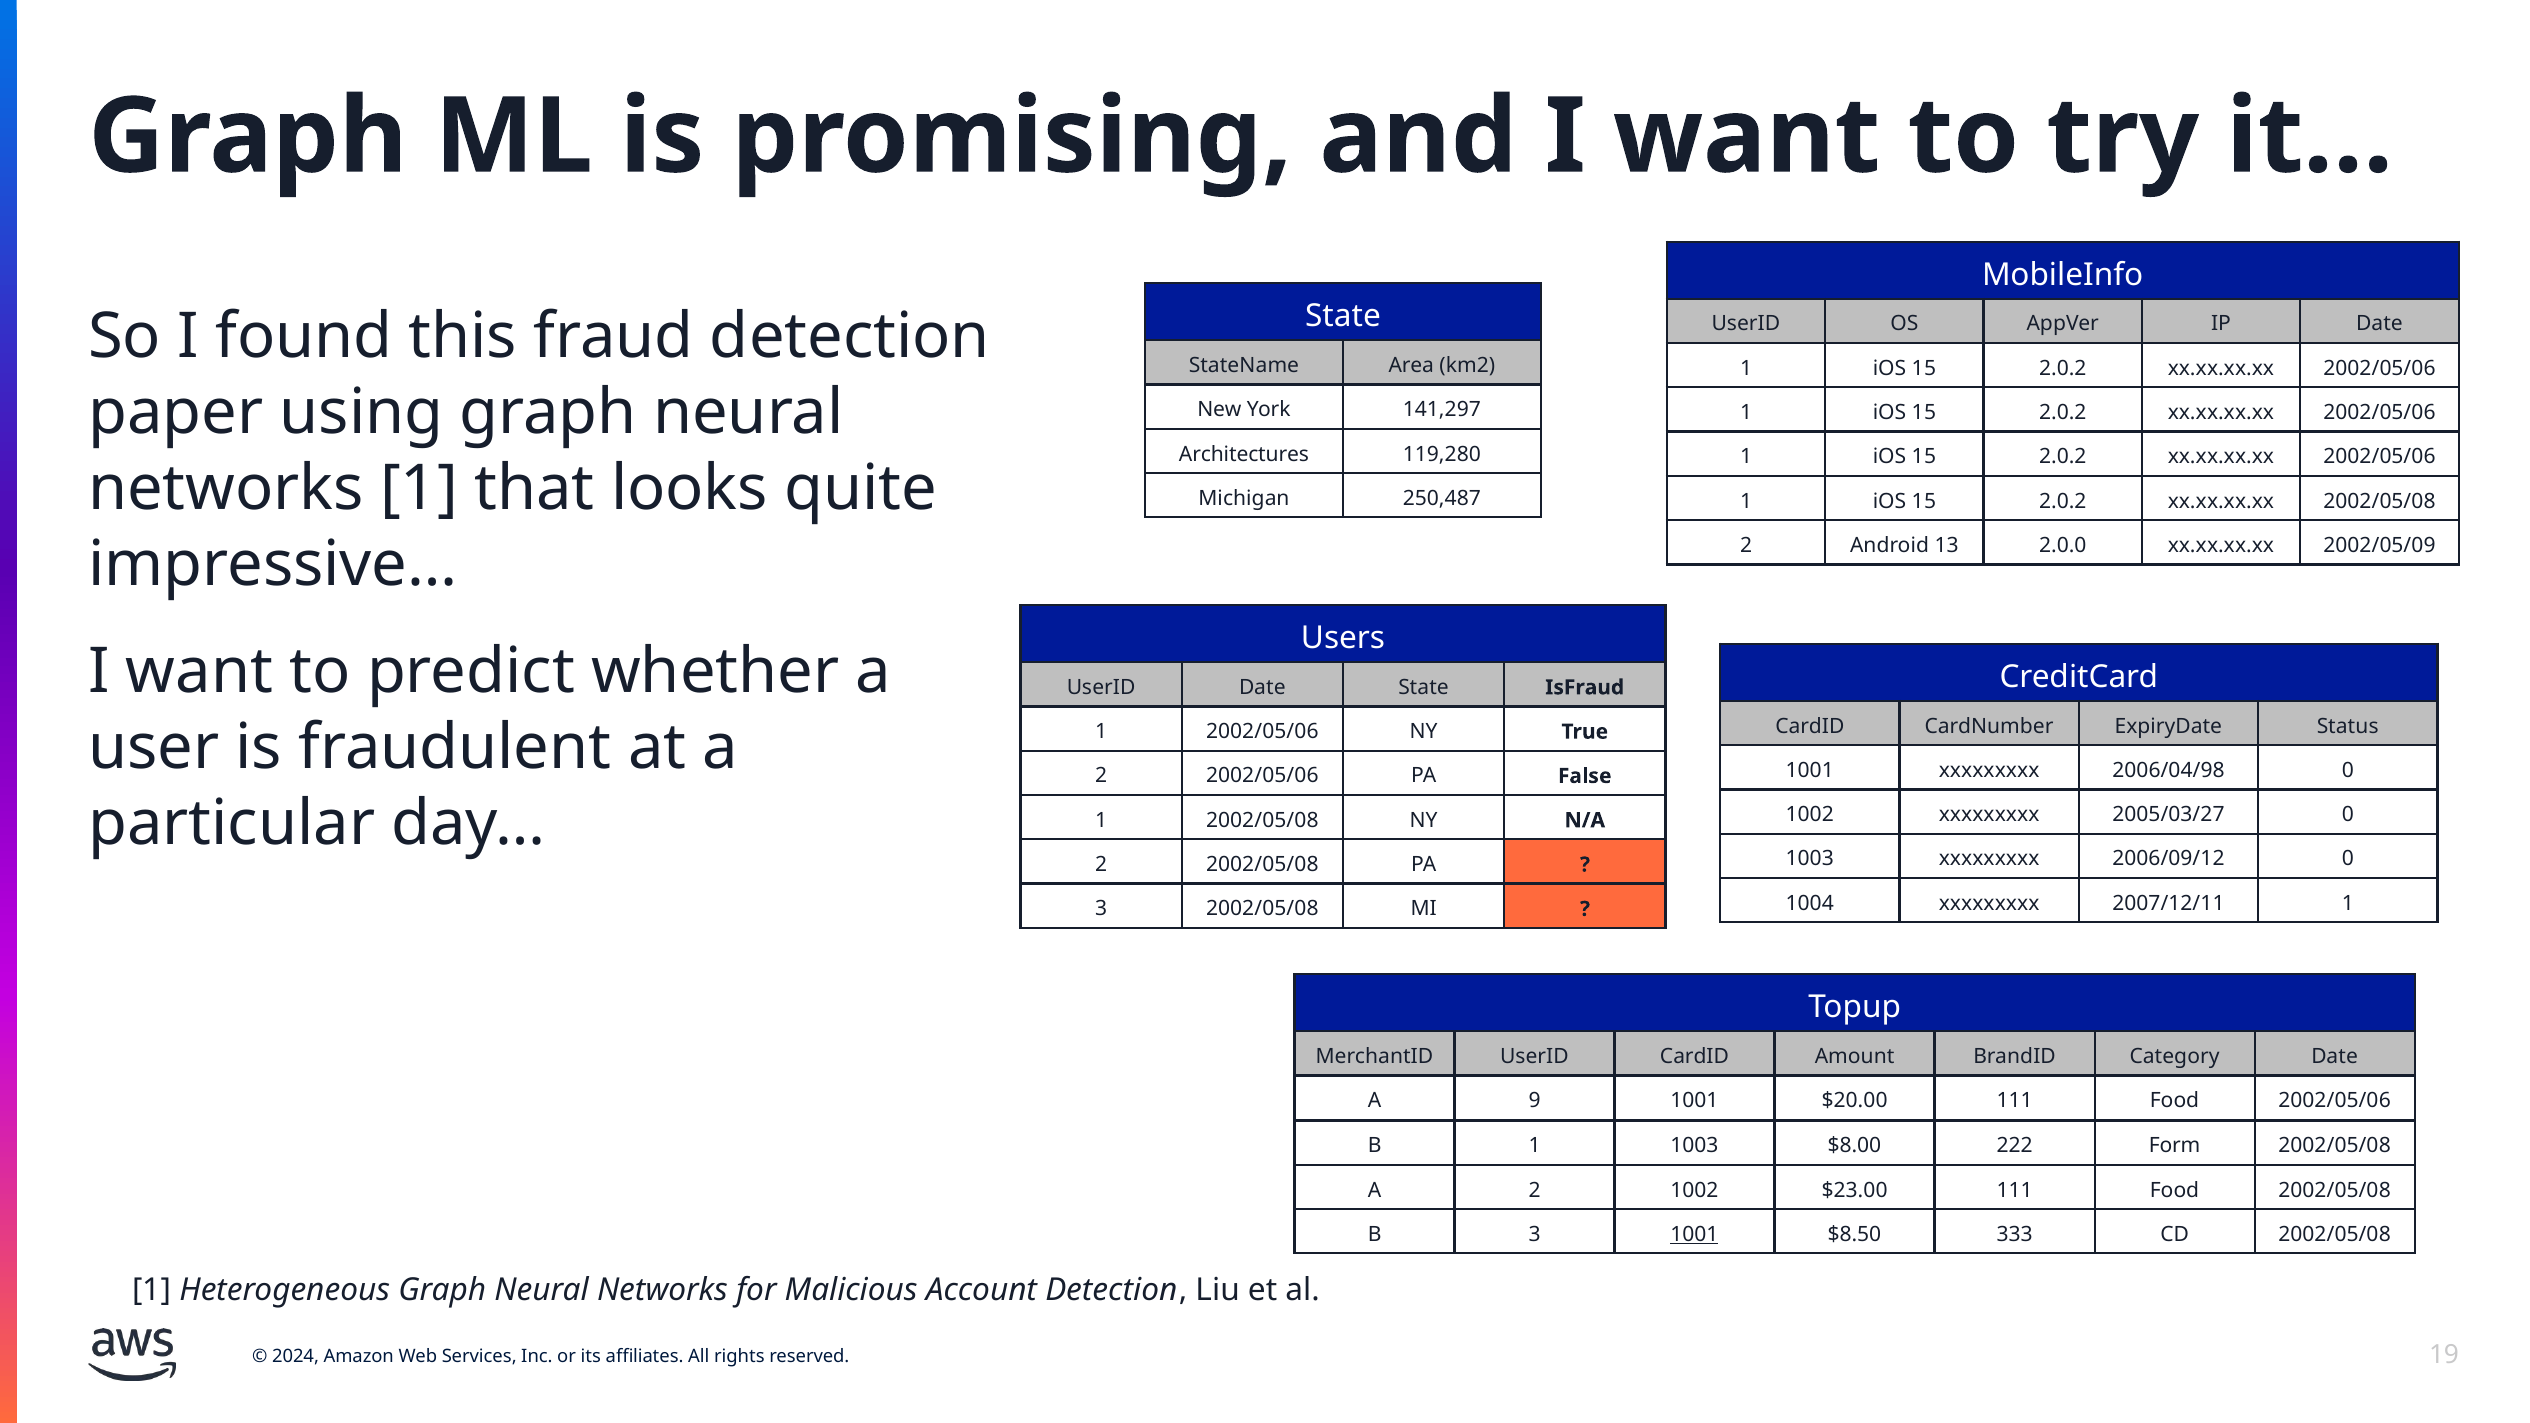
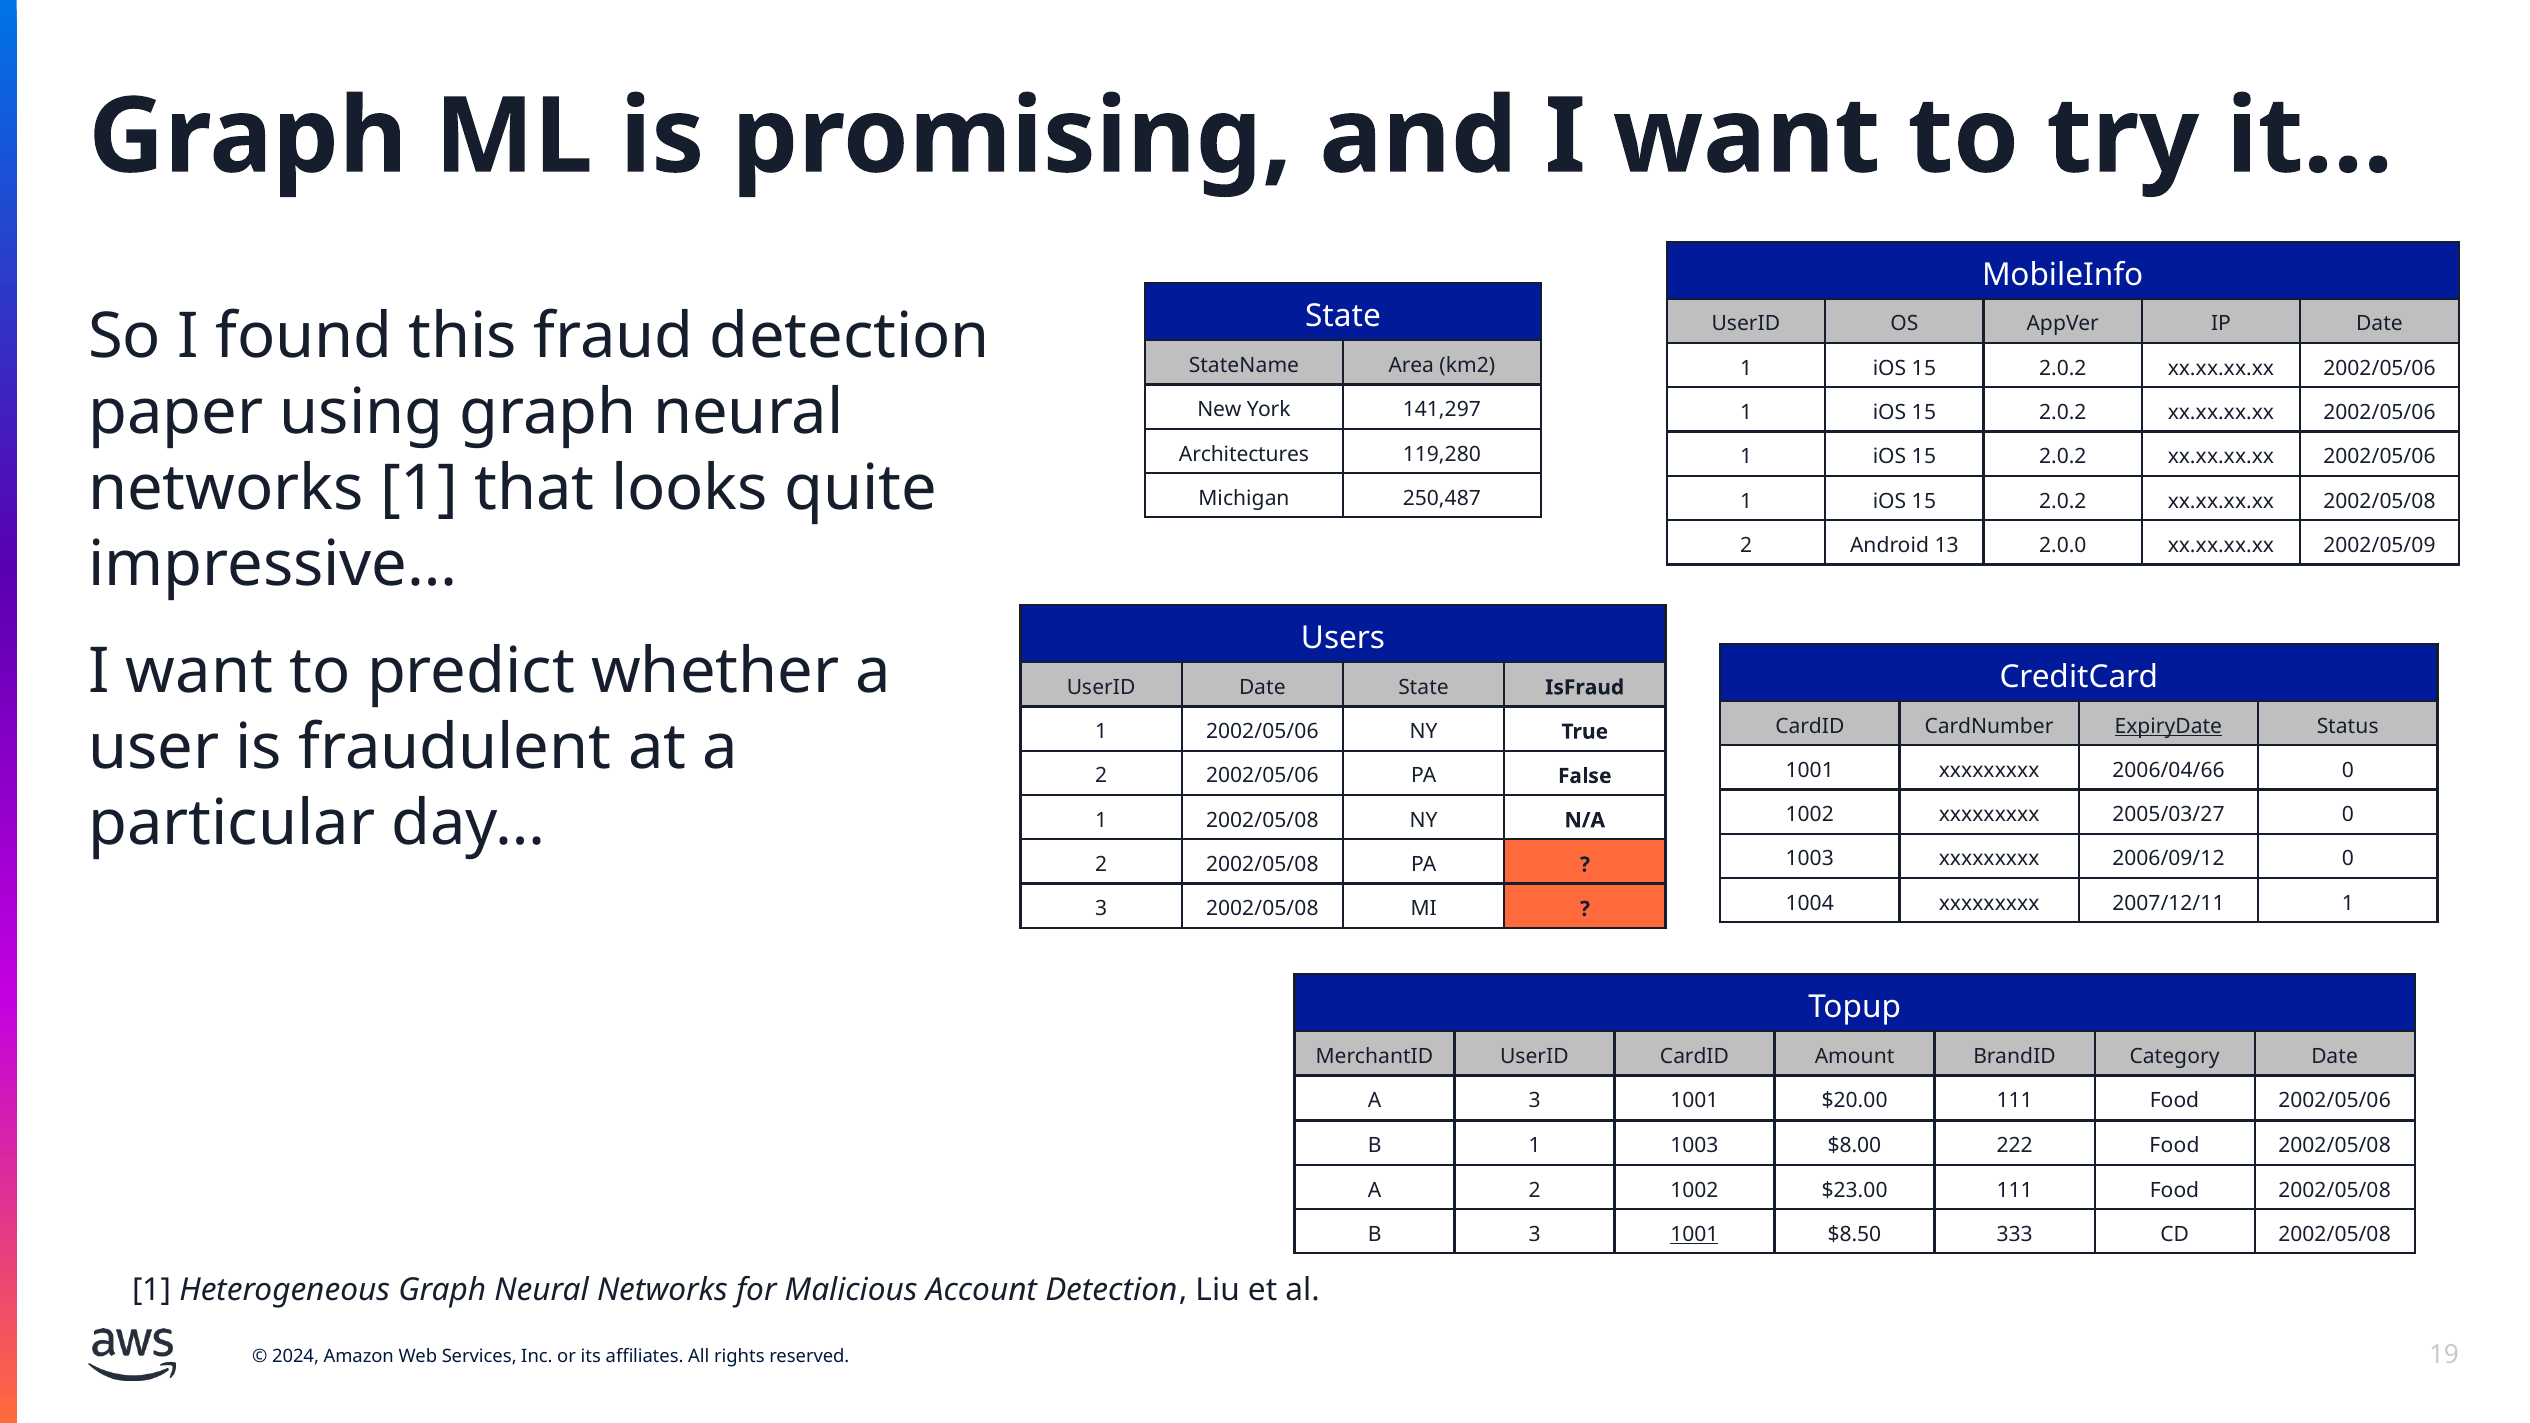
ExpiryDate underline: none -> present (2168, 726)
2006/04/98: 2006/04/98 -> 2006/04/66 (2168, 770)
A 9: 9 -> 3 (1535, 1101)
222 Form: Form -> Food (2174, 1146)
